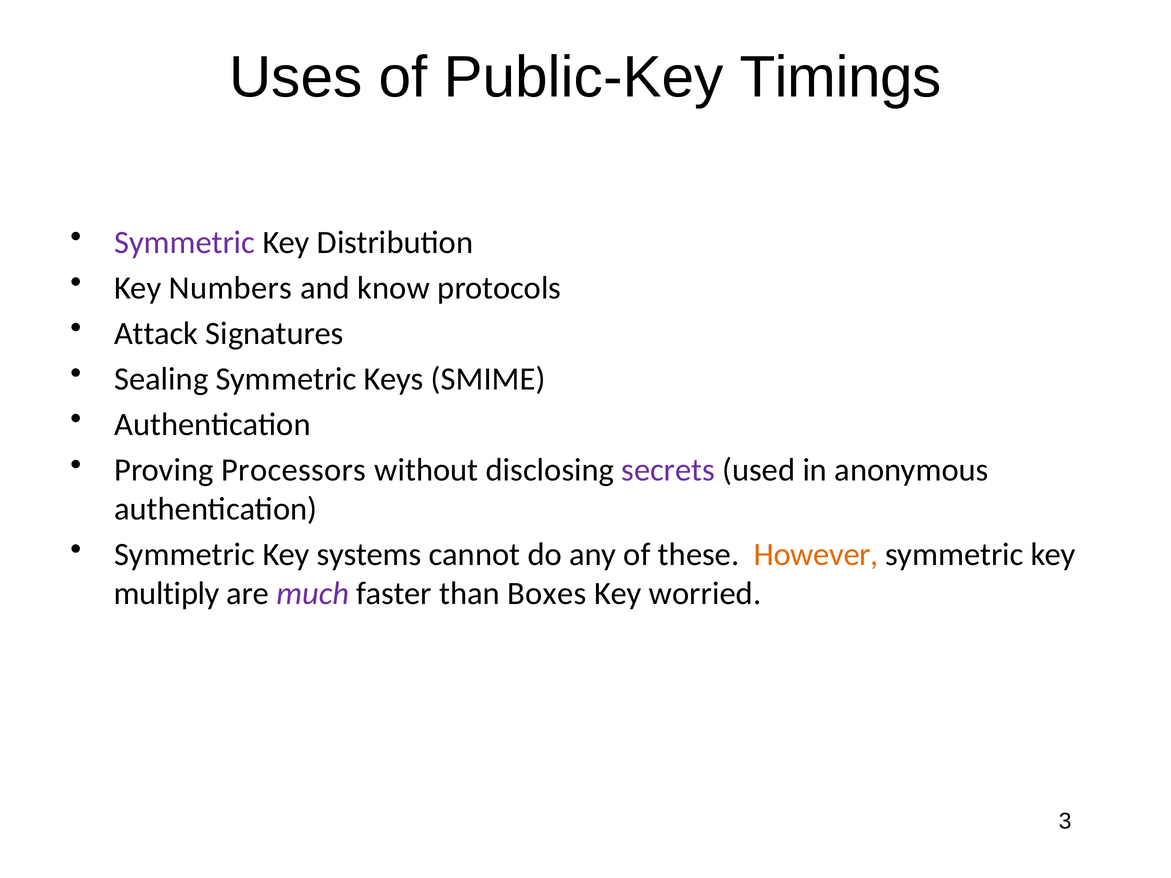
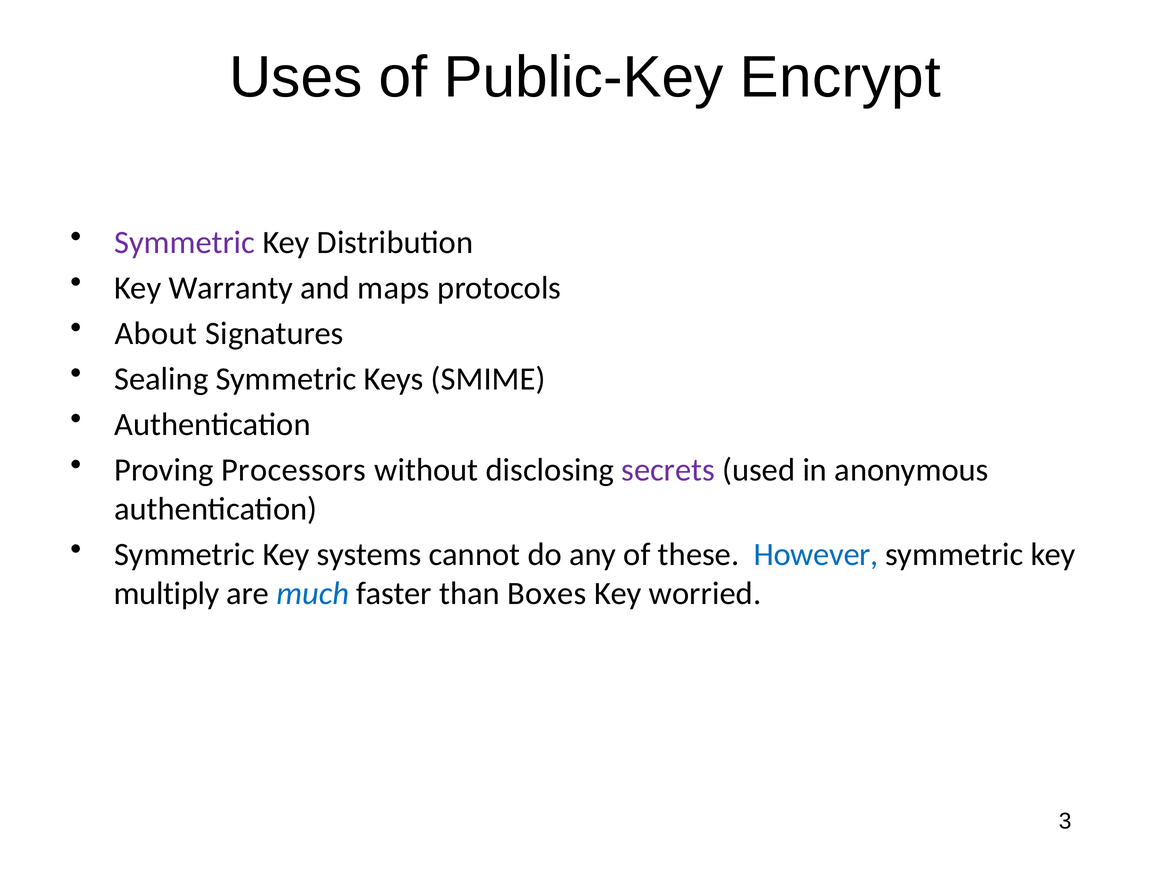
Timings: Timings -> Encrypt (840, 77)
Numbers: Numbers -> Warranty (231, 288)
know: know -> maps (394, 288)
Attack: Attack -> About (156, 334)
However colour: orange -> blue (816, 555)
much colour: purple -> blue (313, 594)
